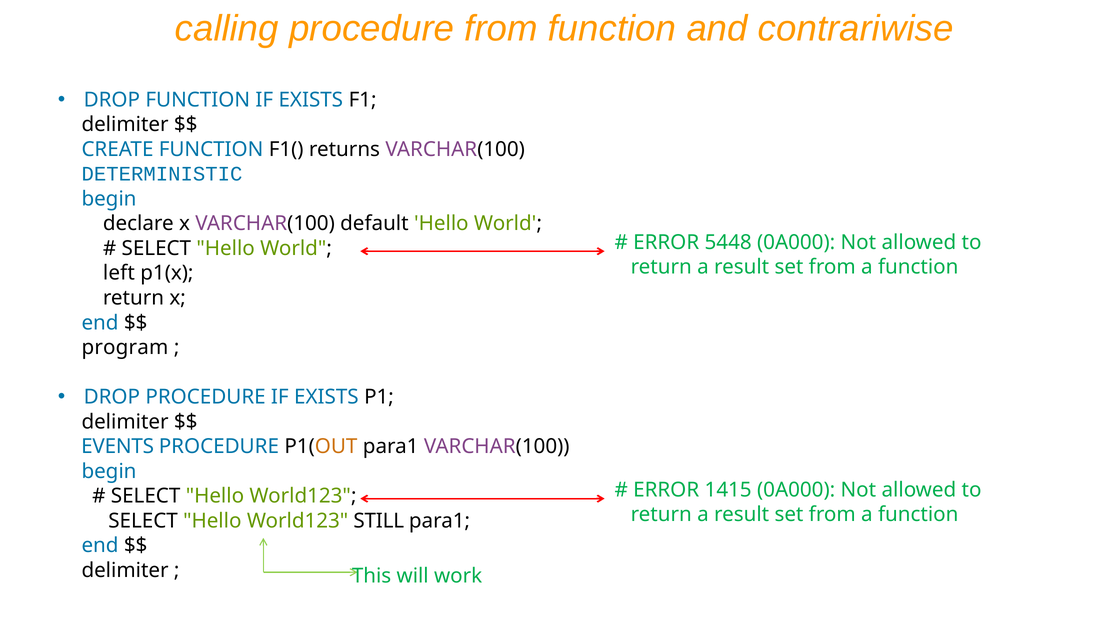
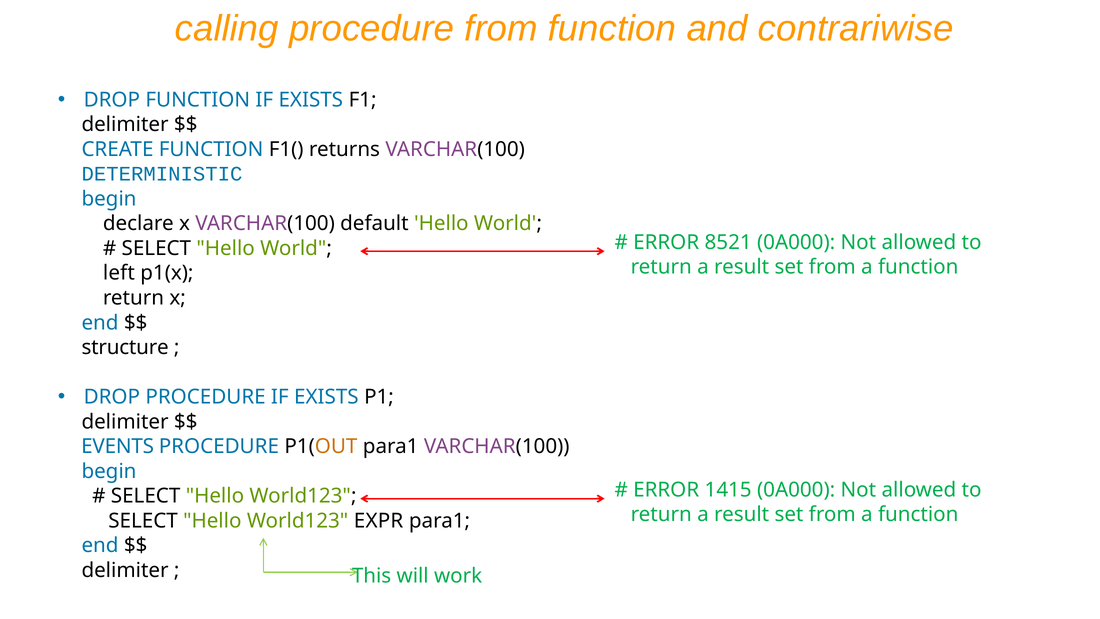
5448: 5448 -> 8521 (728, 242)
program: program -> structure (125, 347)
STILL: STILL -> EXPR (379, 521)
